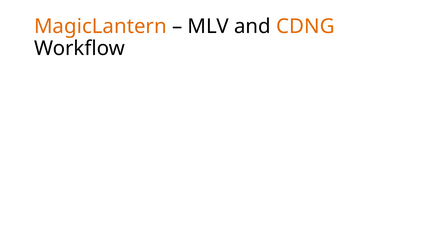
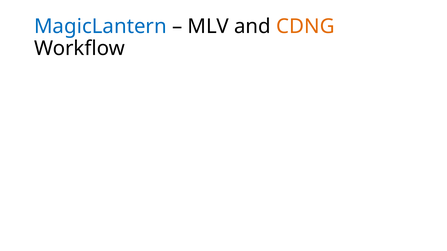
MagicLantern colour: orange -> blue (100, 26)
